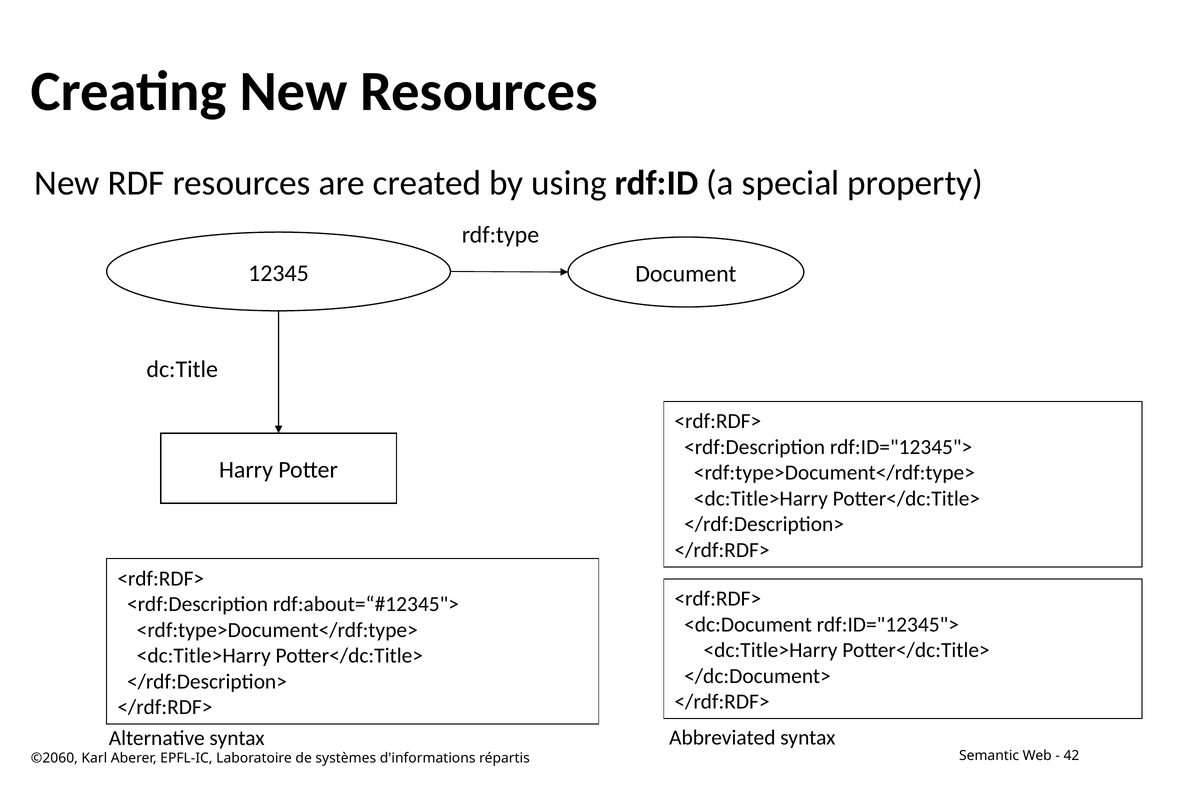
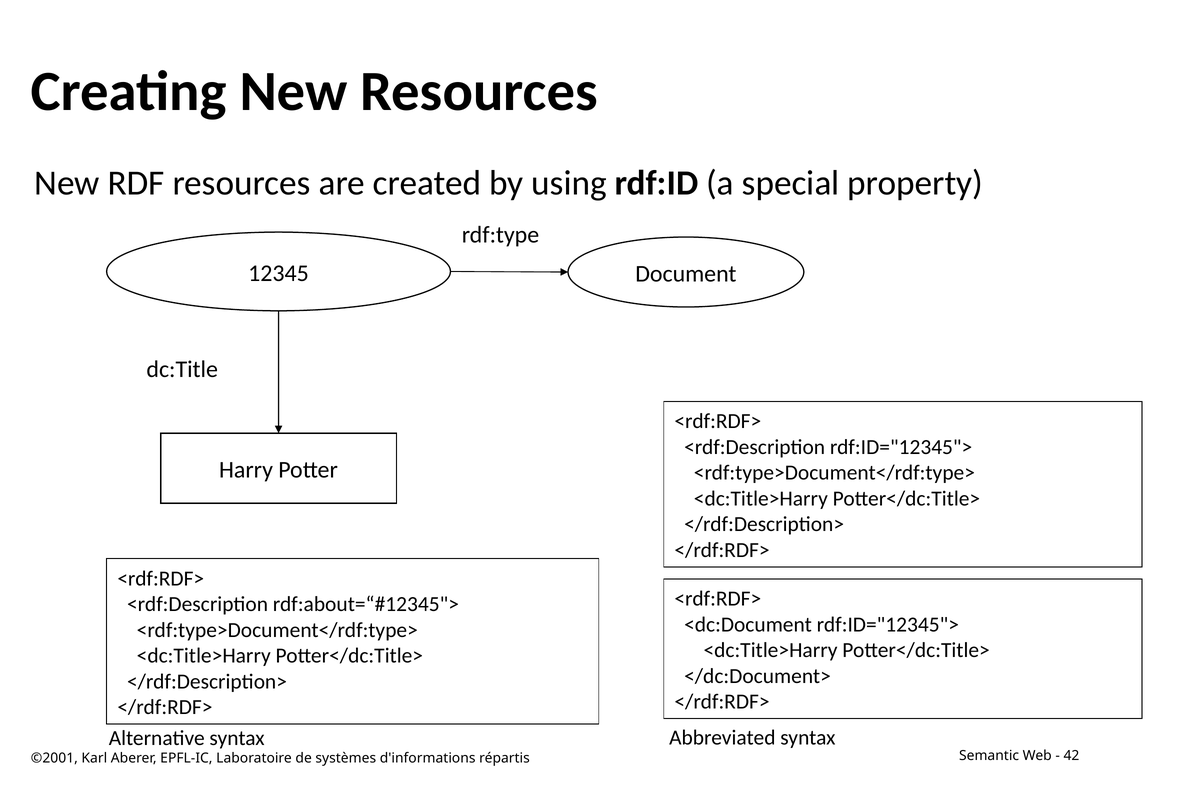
©2060: ©2060 -> ©2001 (54, 757)
